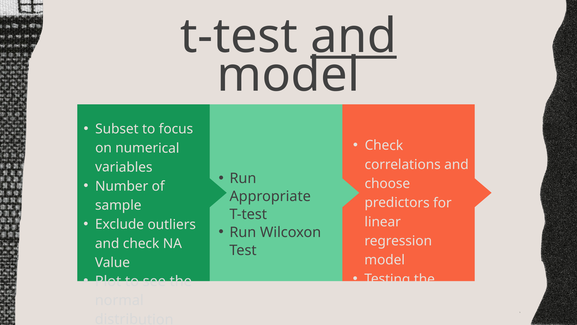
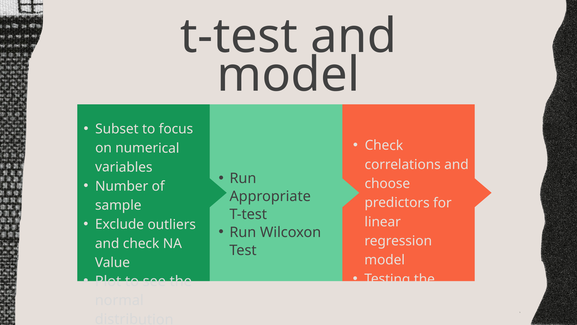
and underline: present -> none (354, 36)
